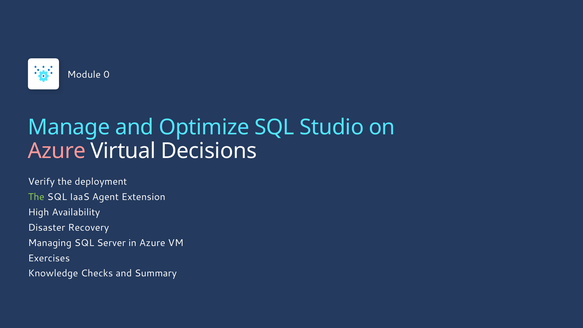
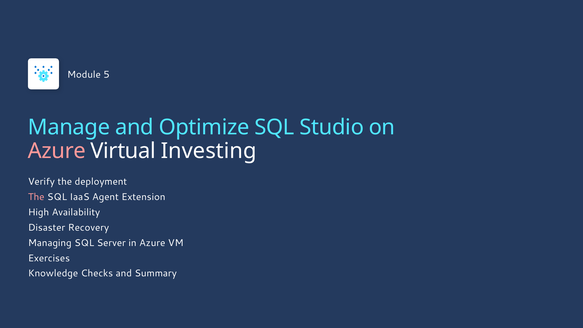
0: 0 -> 5 (106, 74)
Decisions: Decisions -> Investing (209, 151)
The colour: light green -> pink (36, 197)
